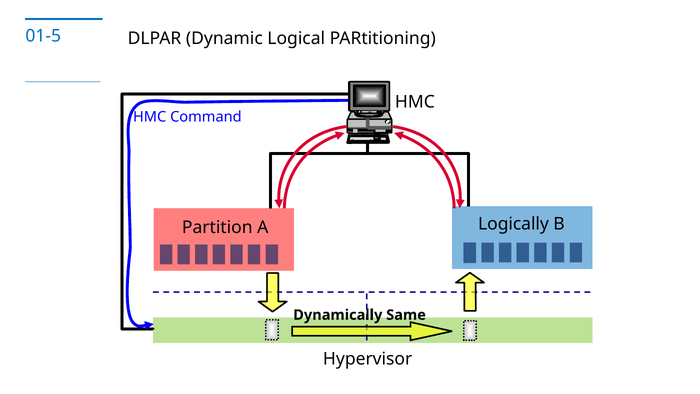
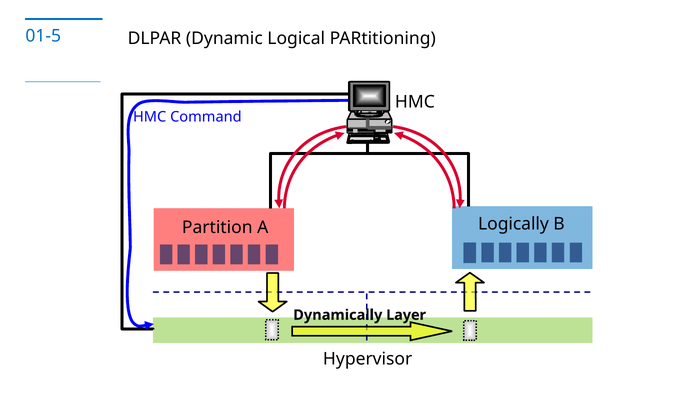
Same: Same -> Layer (406, 315)
